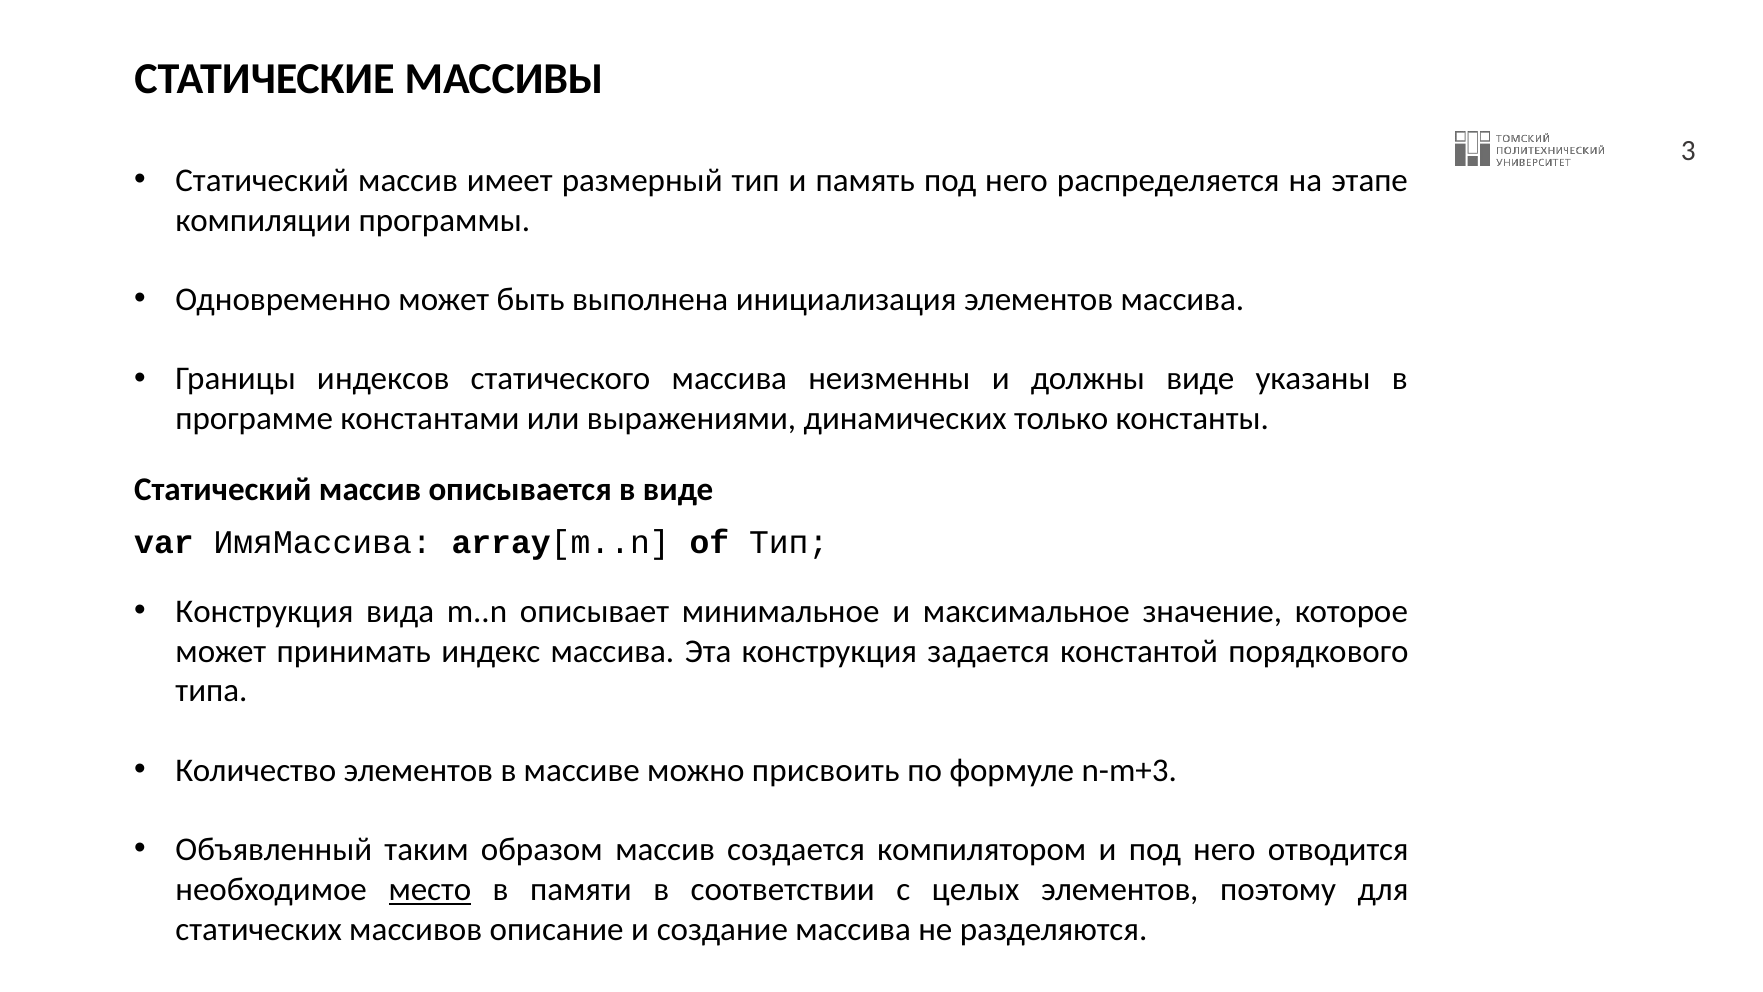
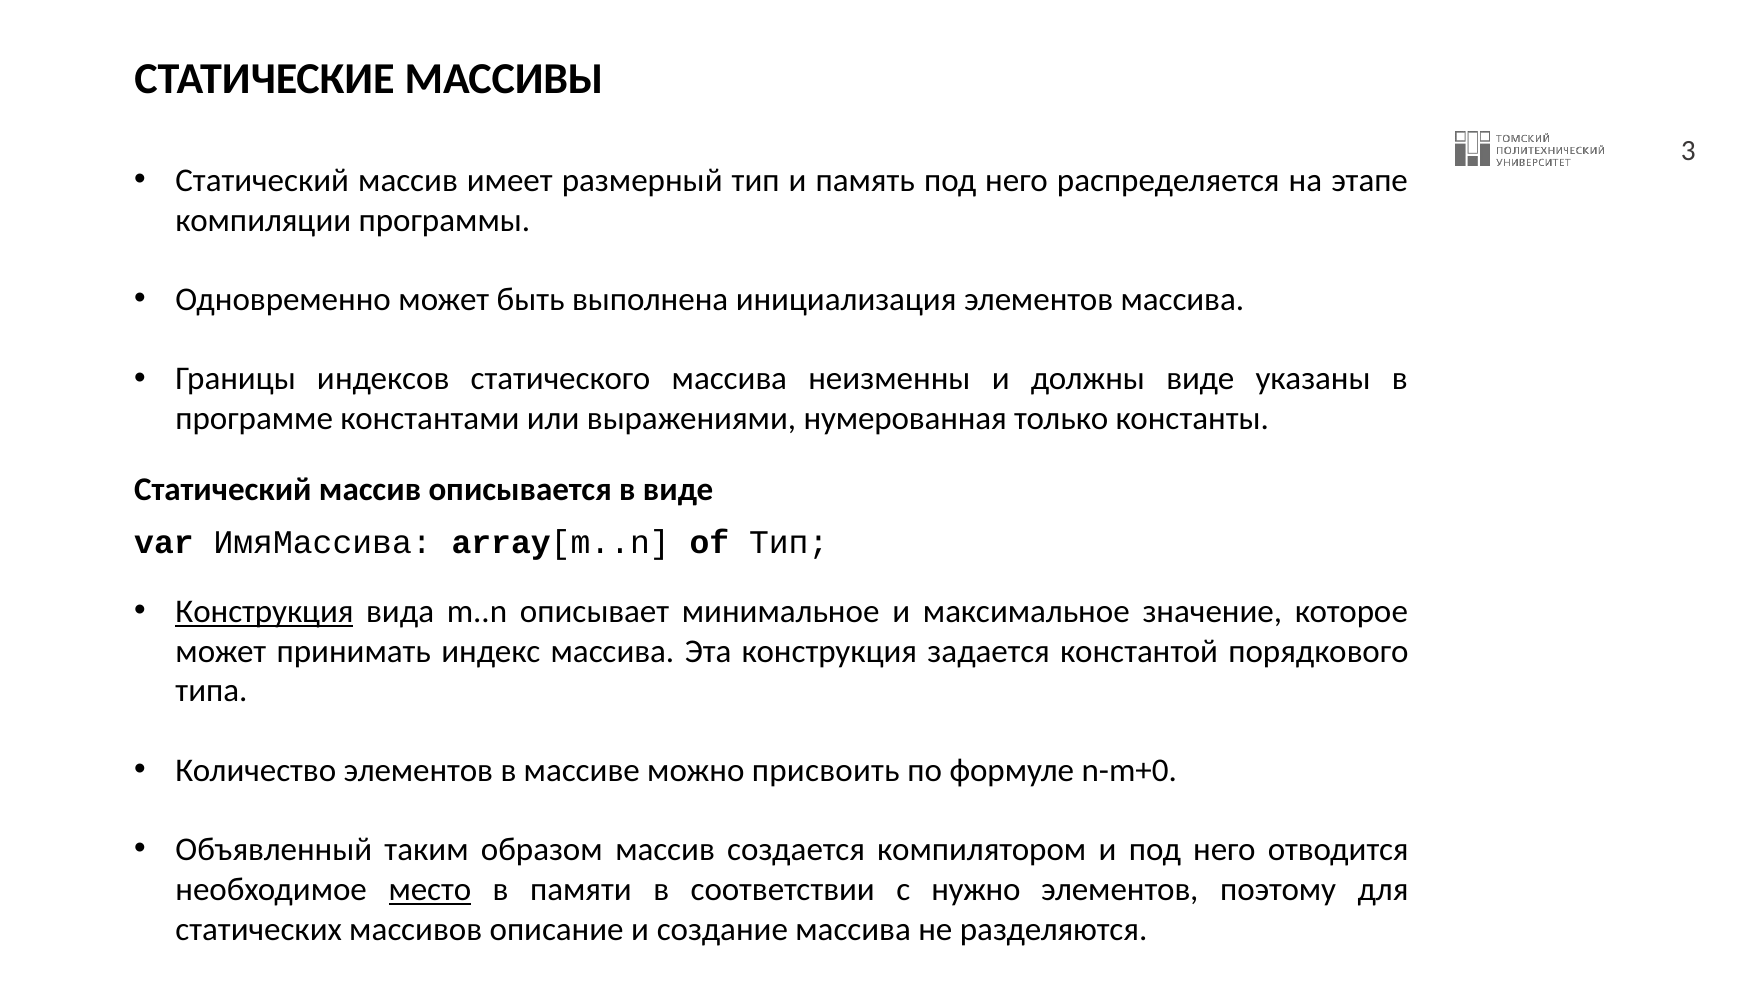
динамических: динамических -> нумерованная (905, 419)
Конструкция underline: none -> present (264, 611)
n-m+3: n-m+3 -> n-m+0 (1129, 770)
целых: целых -> нужно (976, 889)
